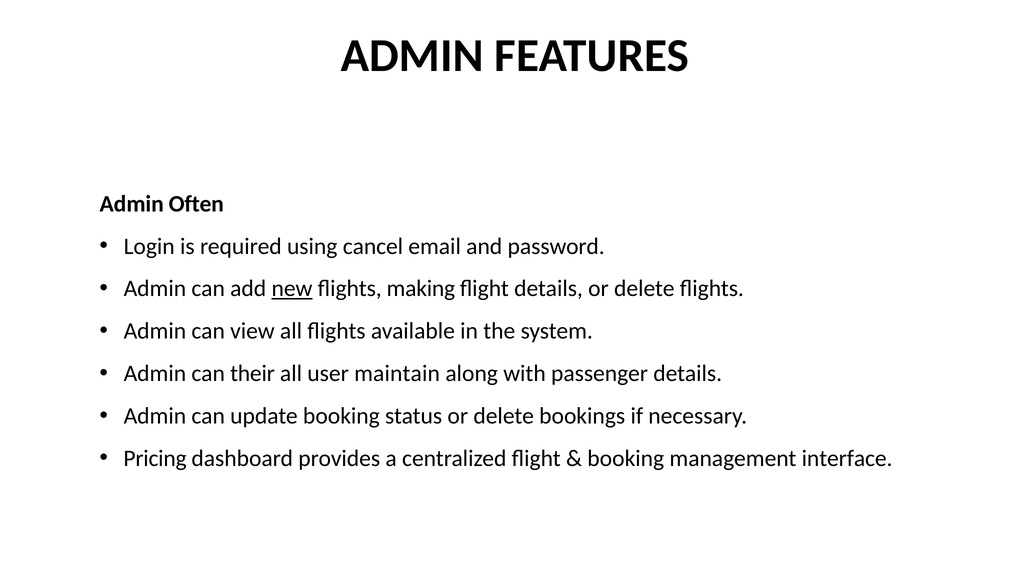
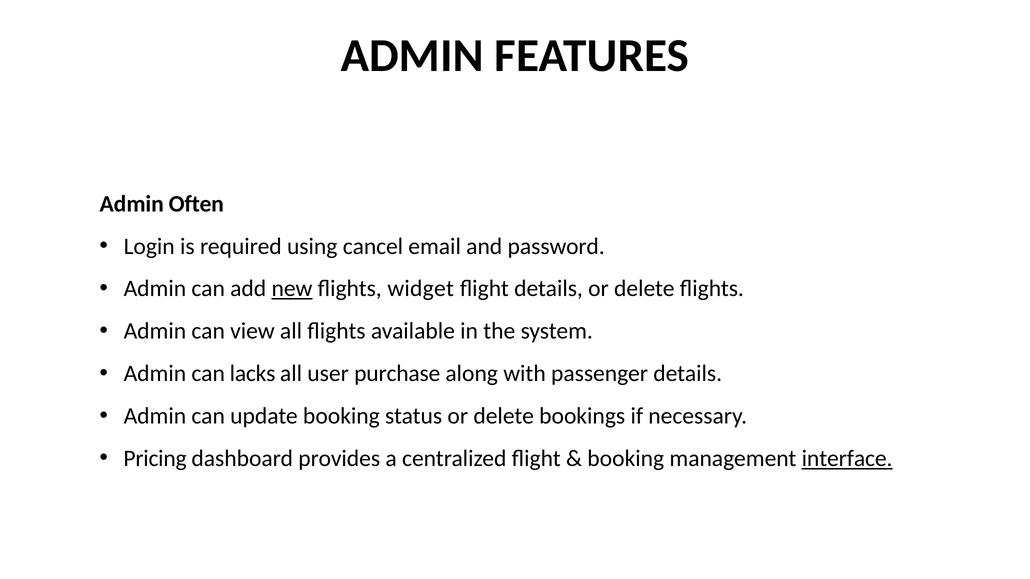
making: making -> widget (421, 289)
their: their -> lacks (253, 374)
maintain: maintain -> purchase (397, 374)
interface underline: none -> present (847, 459)
